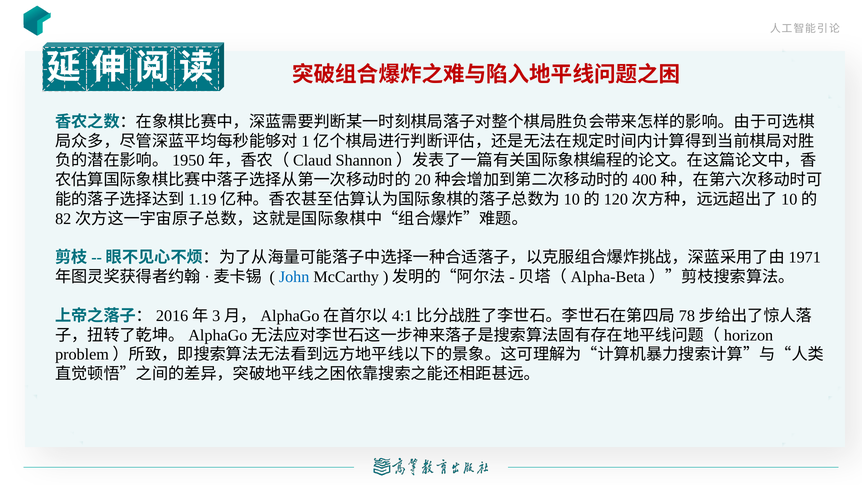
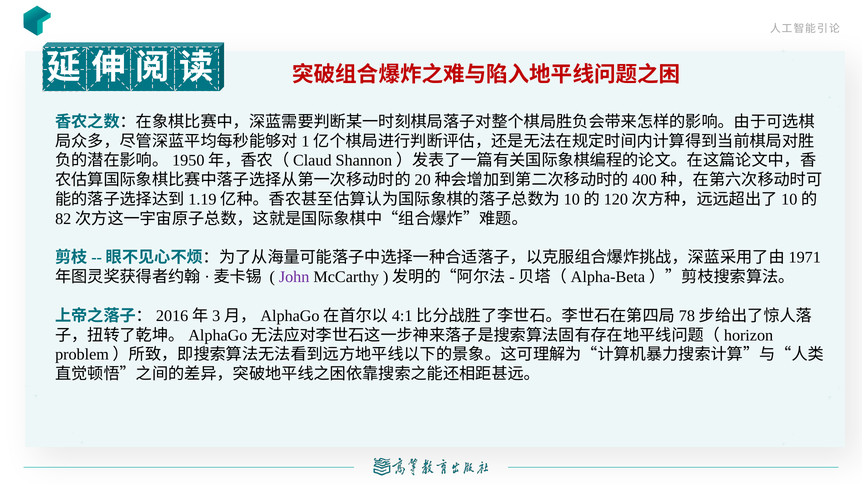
John colour: blue -> purple (294, 277)
